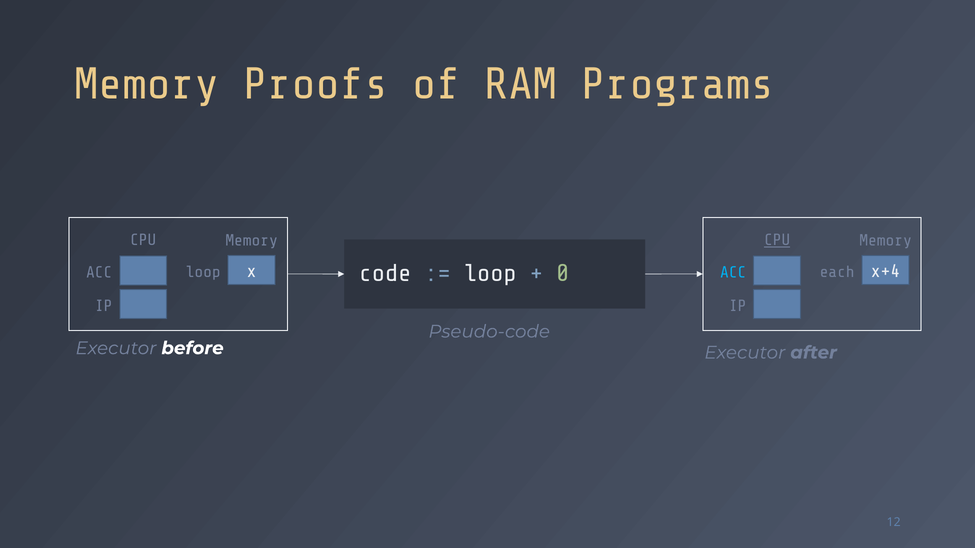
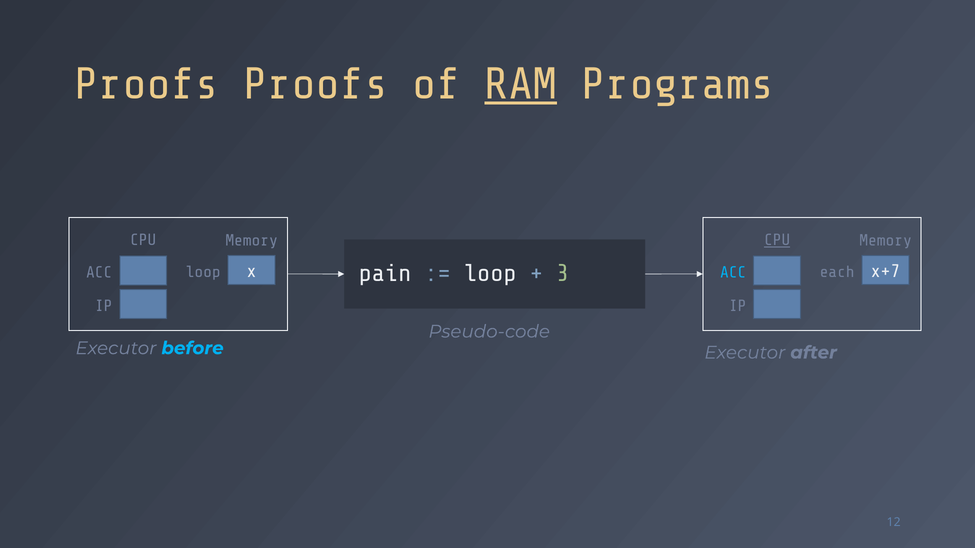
Memory: Memory -> Proofs (147, 84)
RAM underline: none -> present (521, 84)
code: code -> pain (385, 274)
0: 0 -> 3 (563, 274)
x+4: x+4 -> x+7 (885, 272)
before colour: white -> light blue (193, 348)
